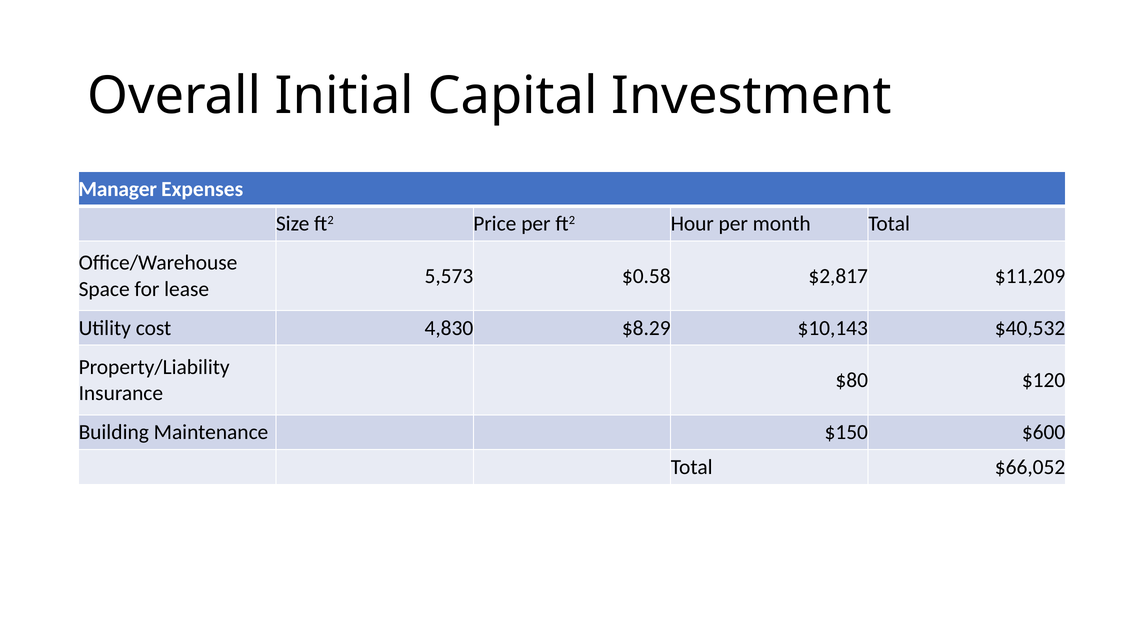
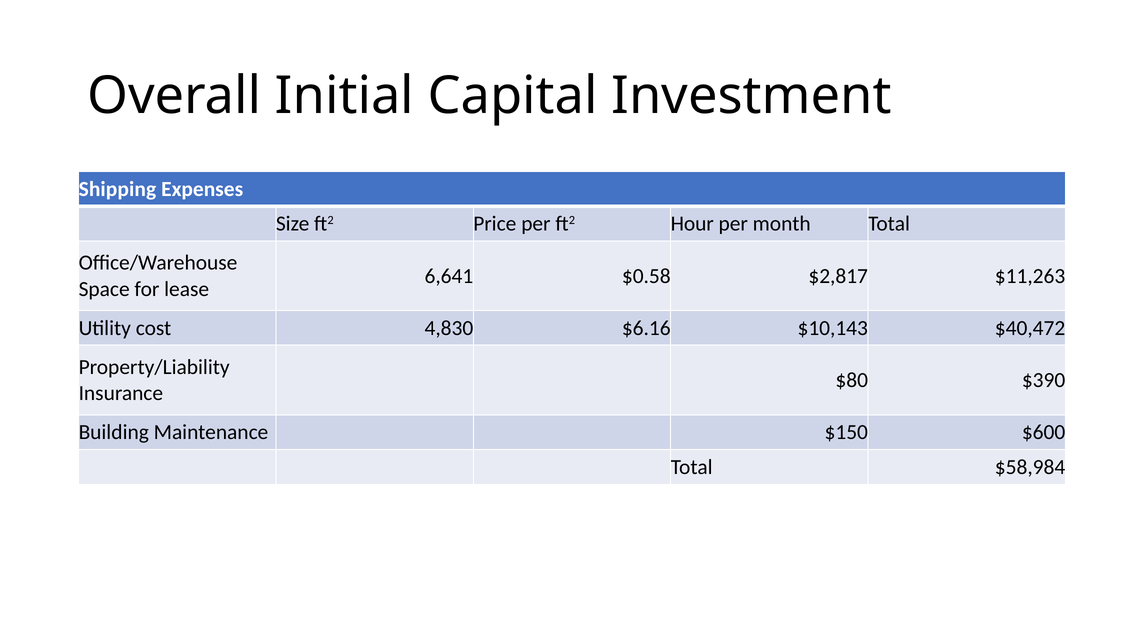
Manager: Manager -> Shipping (117, 189)
5,573: 5,573 -> 6,641 (449, 276)
$11,209: $11,209 -> $11,263 (1030, 276)
$8.29: $8.29 -> $6.16 (646, 328)
$40,532: $40,532 -> $40,472 (1030, 328)
$120: $120 -> $390 (1044, 380)
$66,052: $66,052 -> $58,984 (1030, 467)
